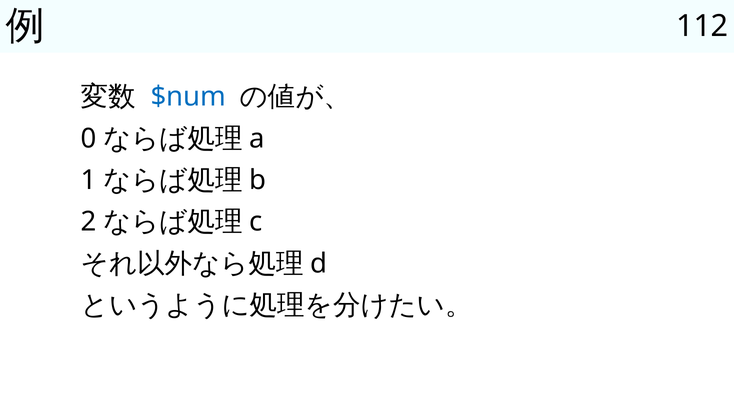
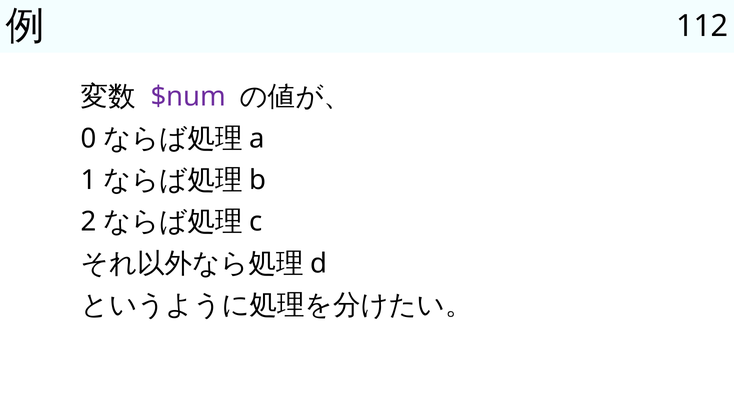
$num colour: blue -> purple (188, 97)
